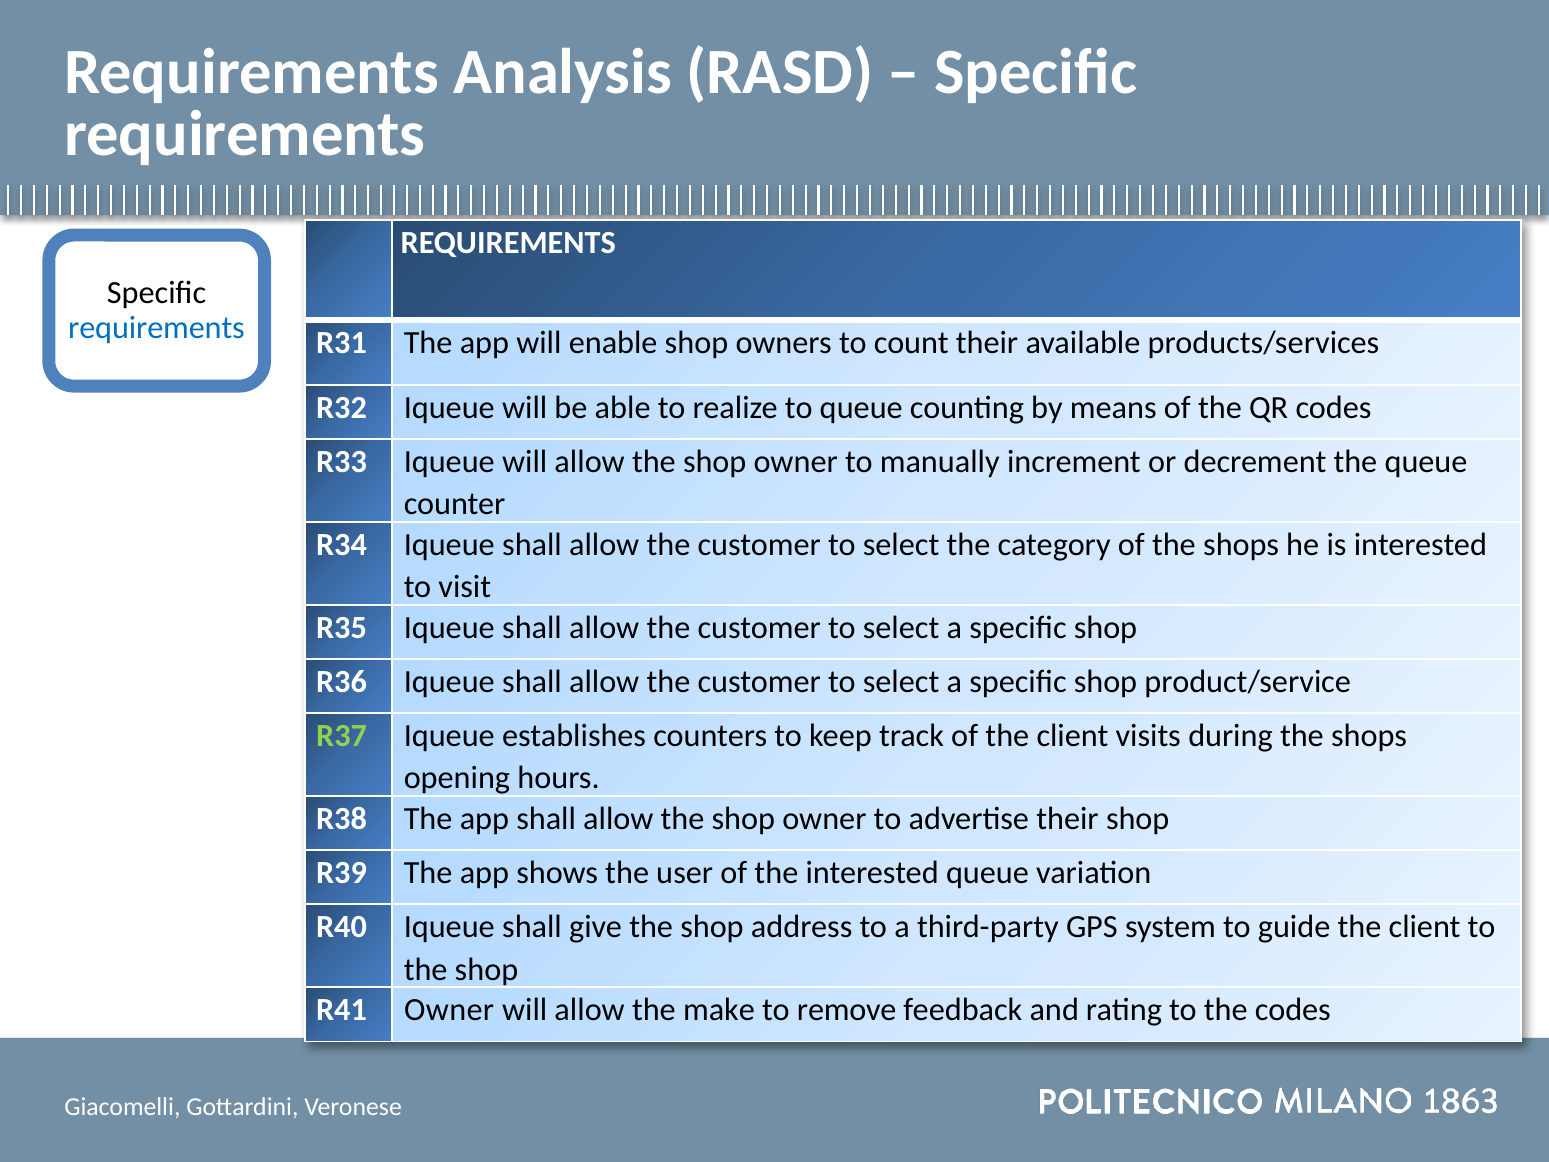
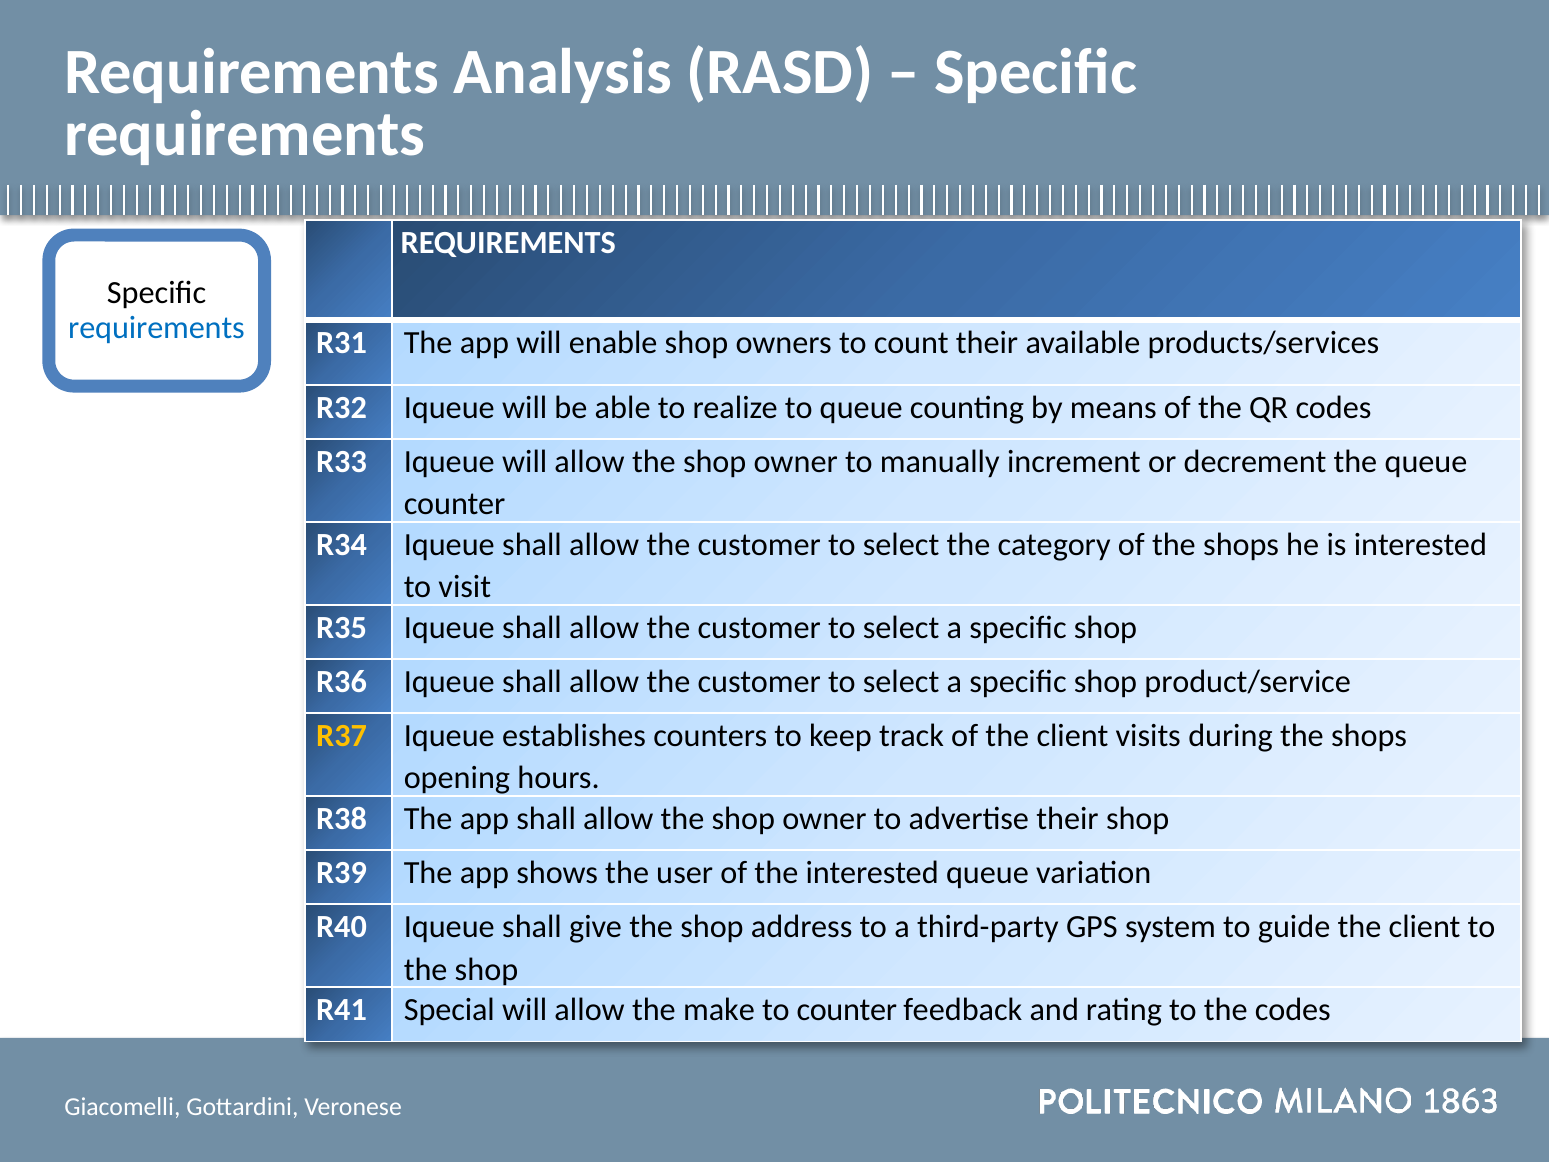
R37 colour: light green -> yellow (342, 735)
R41 Owner: Owner -> Special (449, 1010)
to remove: remove -> counter (847, 1010)
